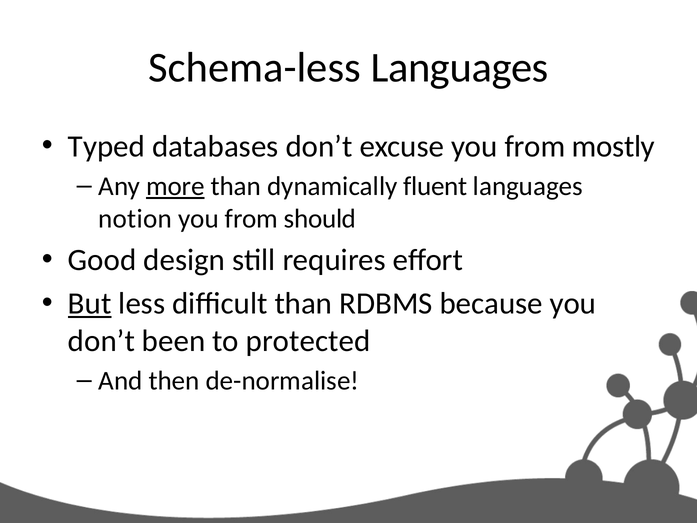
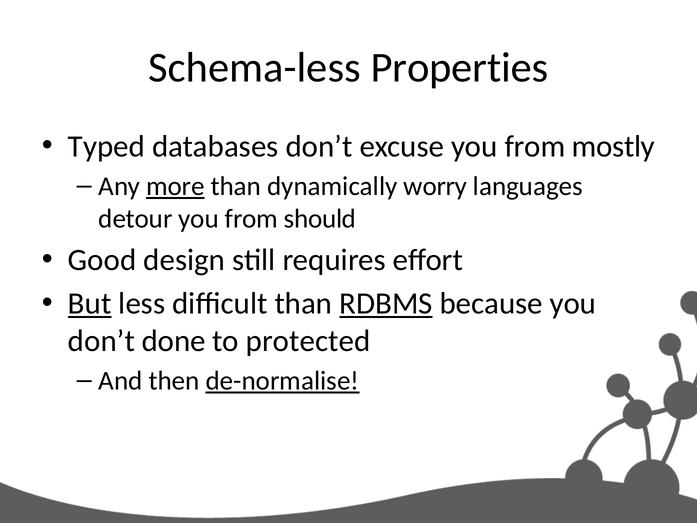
Schema-less Languages: Languages -> Properties (459, 67)
fluent: fluent -> worry (435, 186)
notion: notion -> detour (135, 219)
RDBMS underline: none -> present (386, 304)
been: been -> done (174, 341)
de-normalise underline: none -> present (282, 381)
